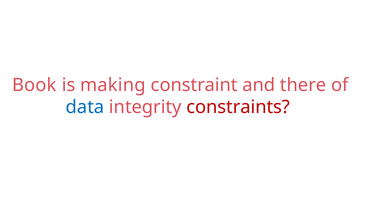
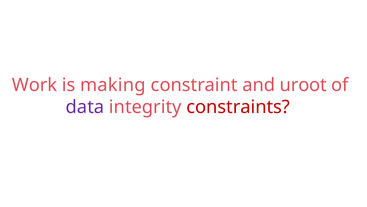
Book: Book -> Work (34, 85)
there: there -> uroot (303, 85)
data colour: blue -> purple (85, 107)
